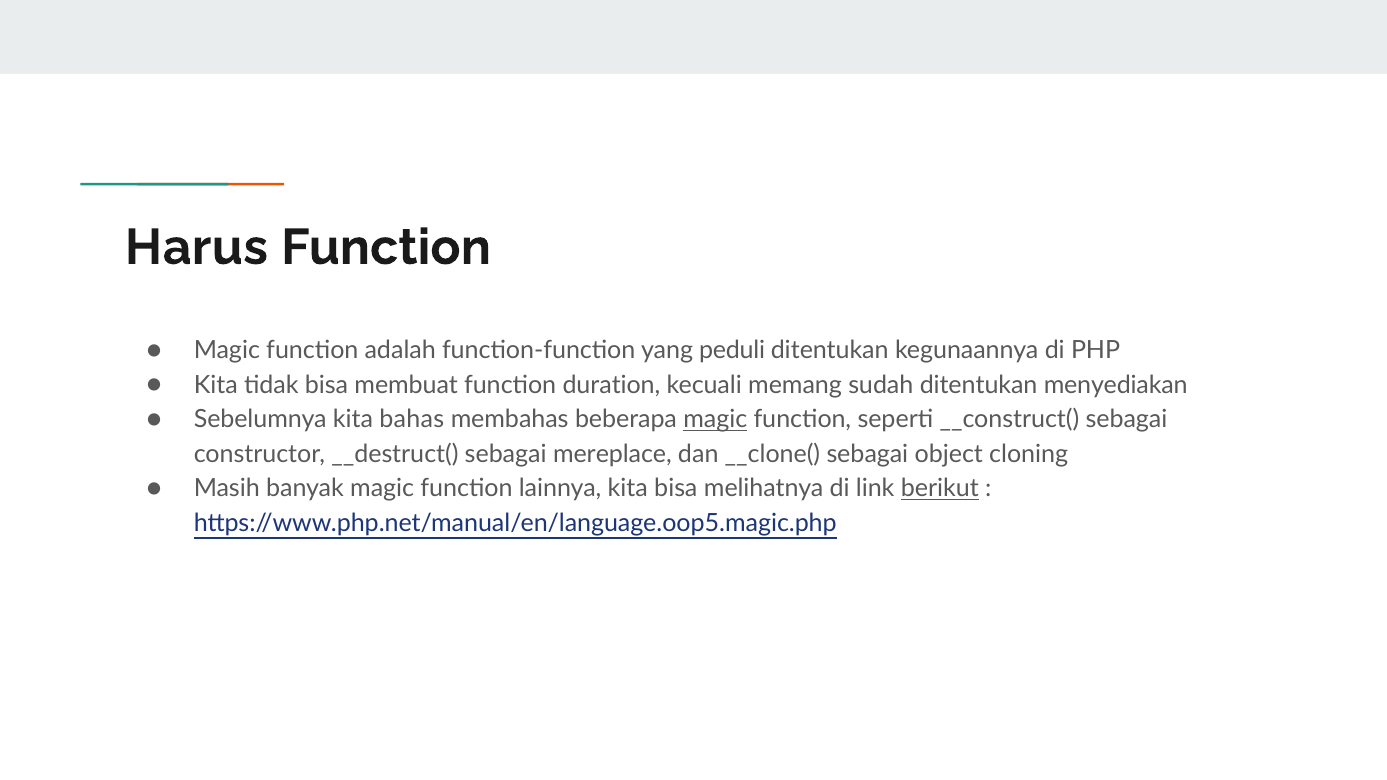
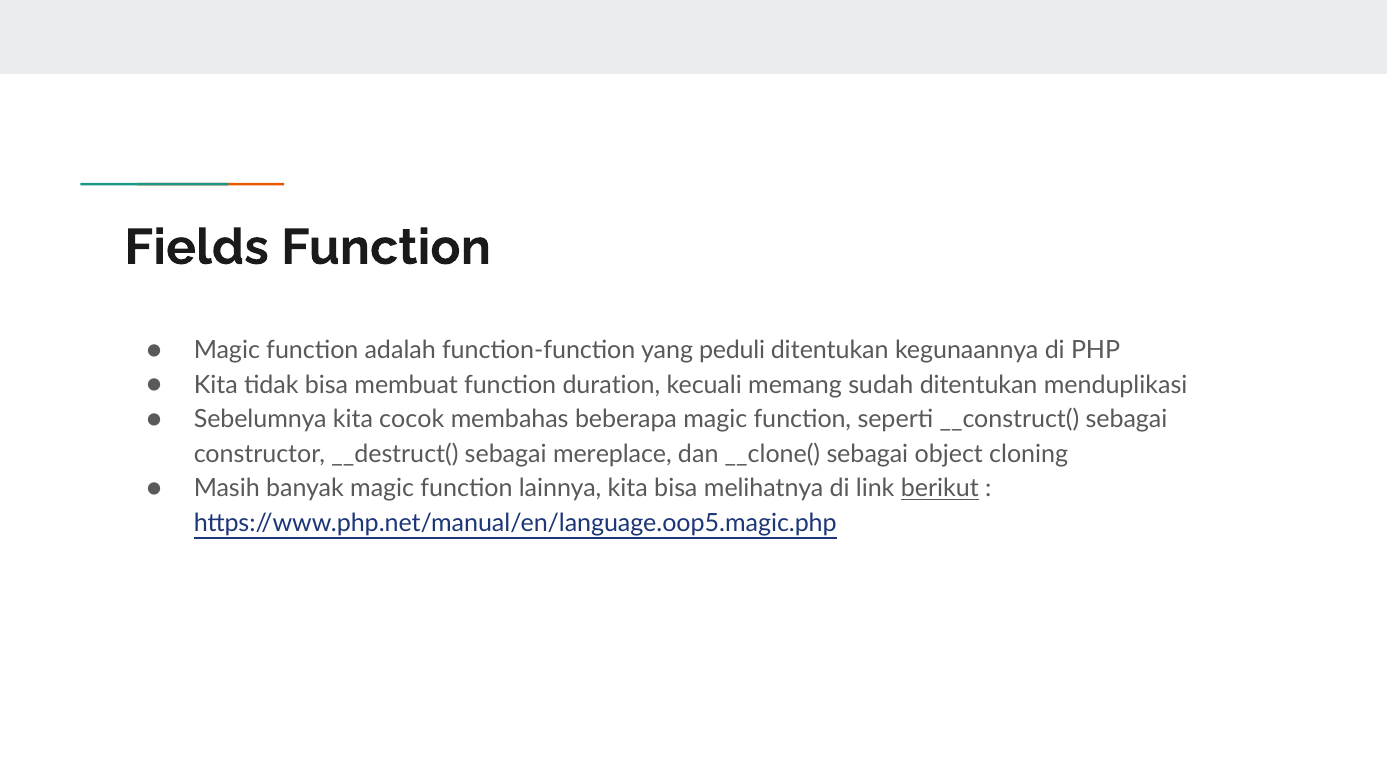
Harus: Harus -> Fields (197, 247)
menyediakan: menyediakan -> menduplikasi (1116, 385)
bahas: bahas -> cocok (412, 420)
magic underline: present -> none (715, 420)
